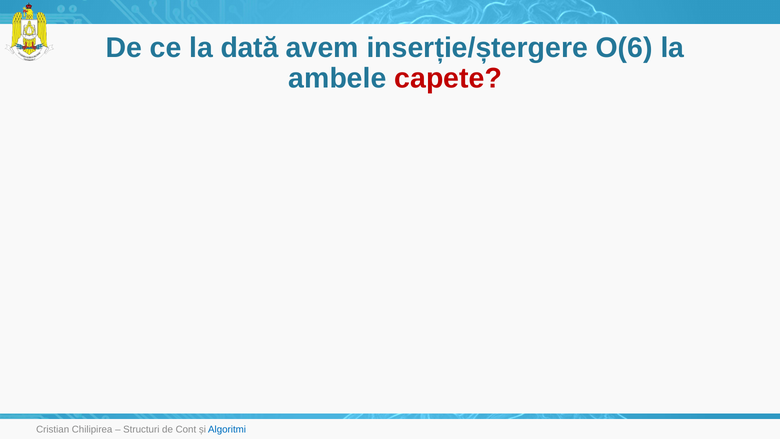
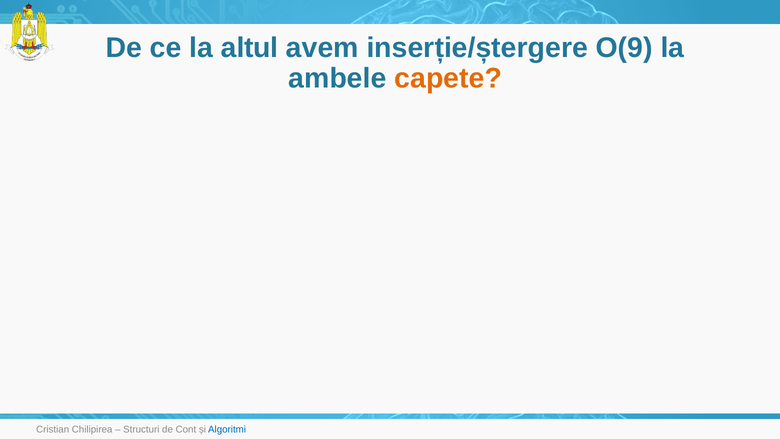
dată: dată -> altul (250, 48)
O(6: O(6 -> O(9 (624, 48)
capete colour: red -> orange (448, 79)
